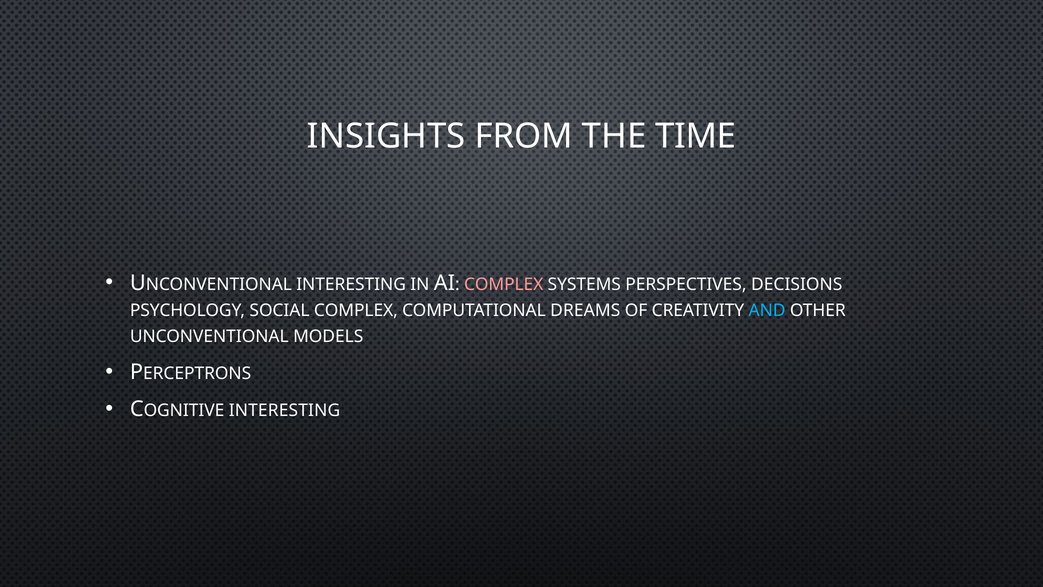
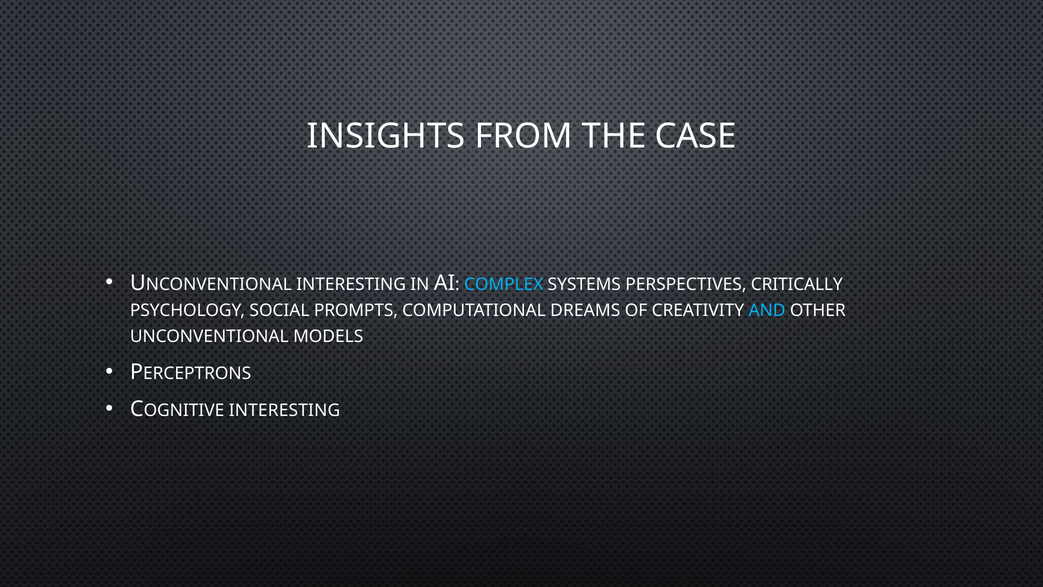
TIME: TIME -> CASE (696, 136)
COMPLEX colour: pink -> light blue (504, 284)
DECISIONS: DECISIONS -> CRITICALLY (797, 284)
SOCIAL COMPLEX: COMPLEX -> PROMPTS (356, 310)
